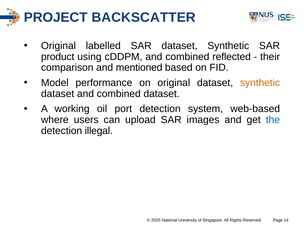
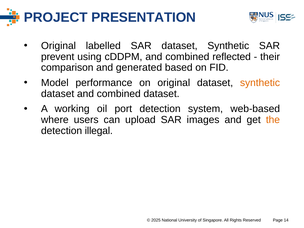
BACKSCATTER: BACKSCATTER -> PRESENTATION (144, 17)
product: product -> prevent (58, 57)
mentioned: mentioned -> generated (139, 68)
the colour: blue -> orange (273, 120)
